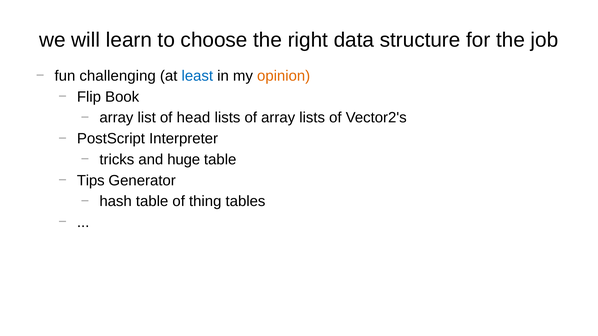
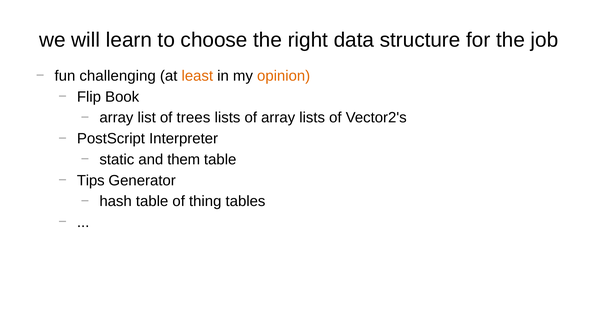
least colour: blue -> orange (197, 76)
head: head -> trees (193, 118)
tricks: tricks -> static (117, 160)
huge: huge -> them (184, 160)
